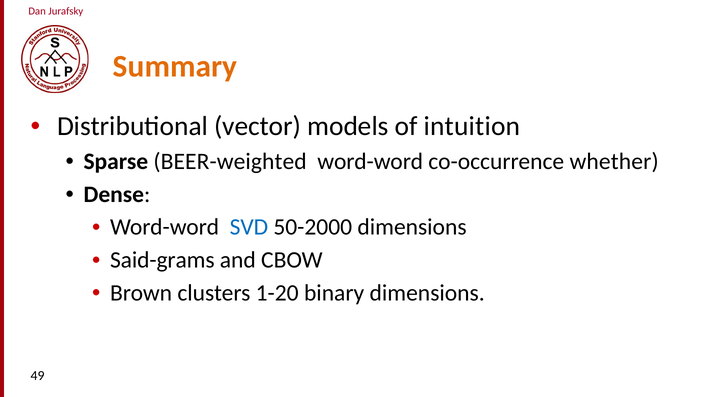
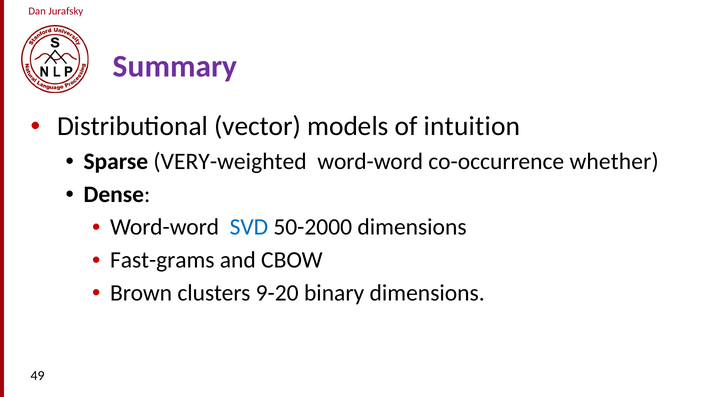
Summary colour: orange -> purple (175, 67)
BEER-weighted: BEER-weighted -> VERY-weighted (230, 161)
Said-grams: Said-grams -> Fast-grams (162, 260)
1-20: 1-20 -> 9-20 (277, 293)
